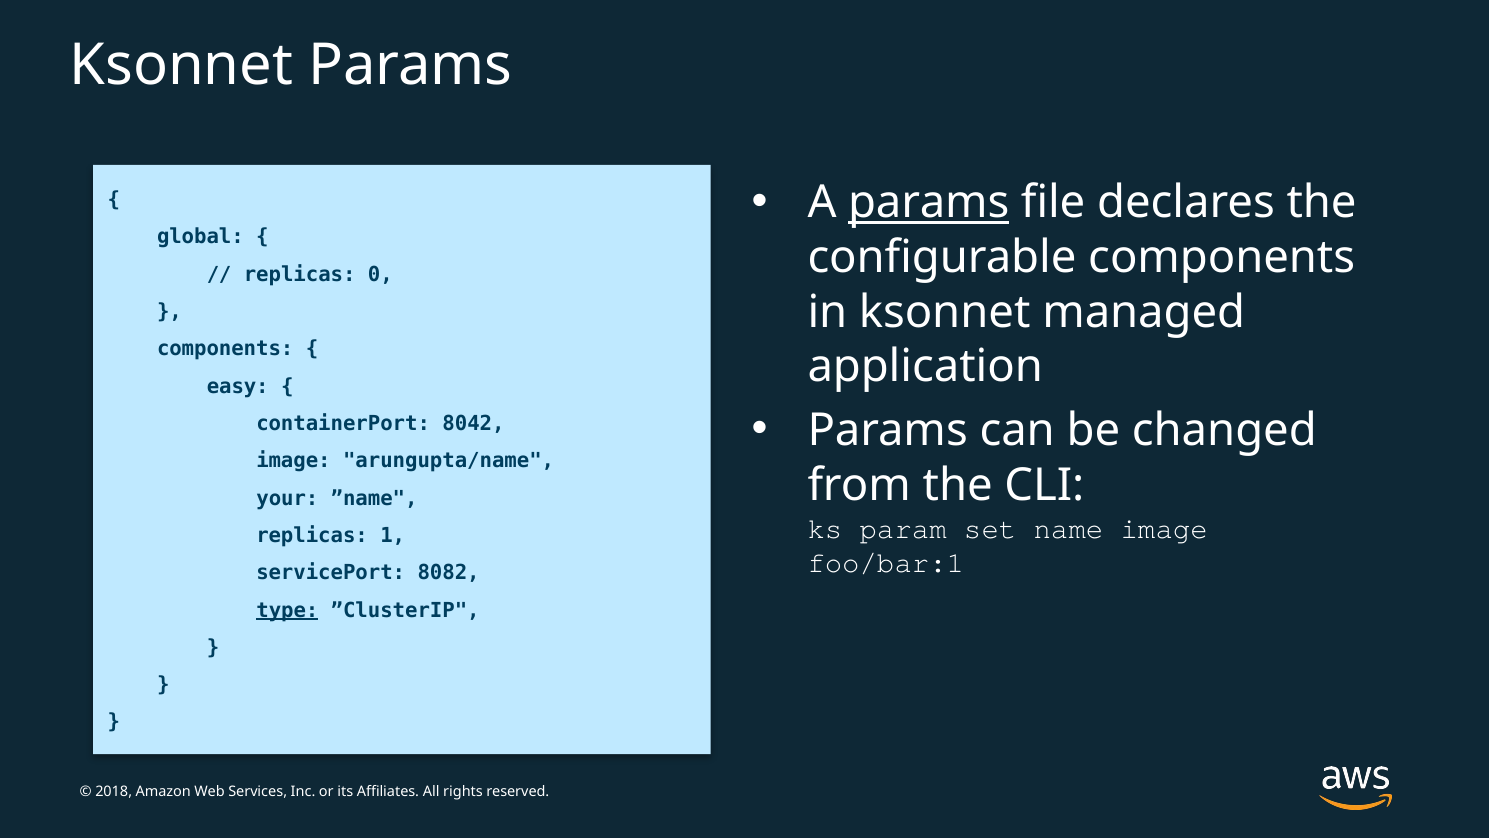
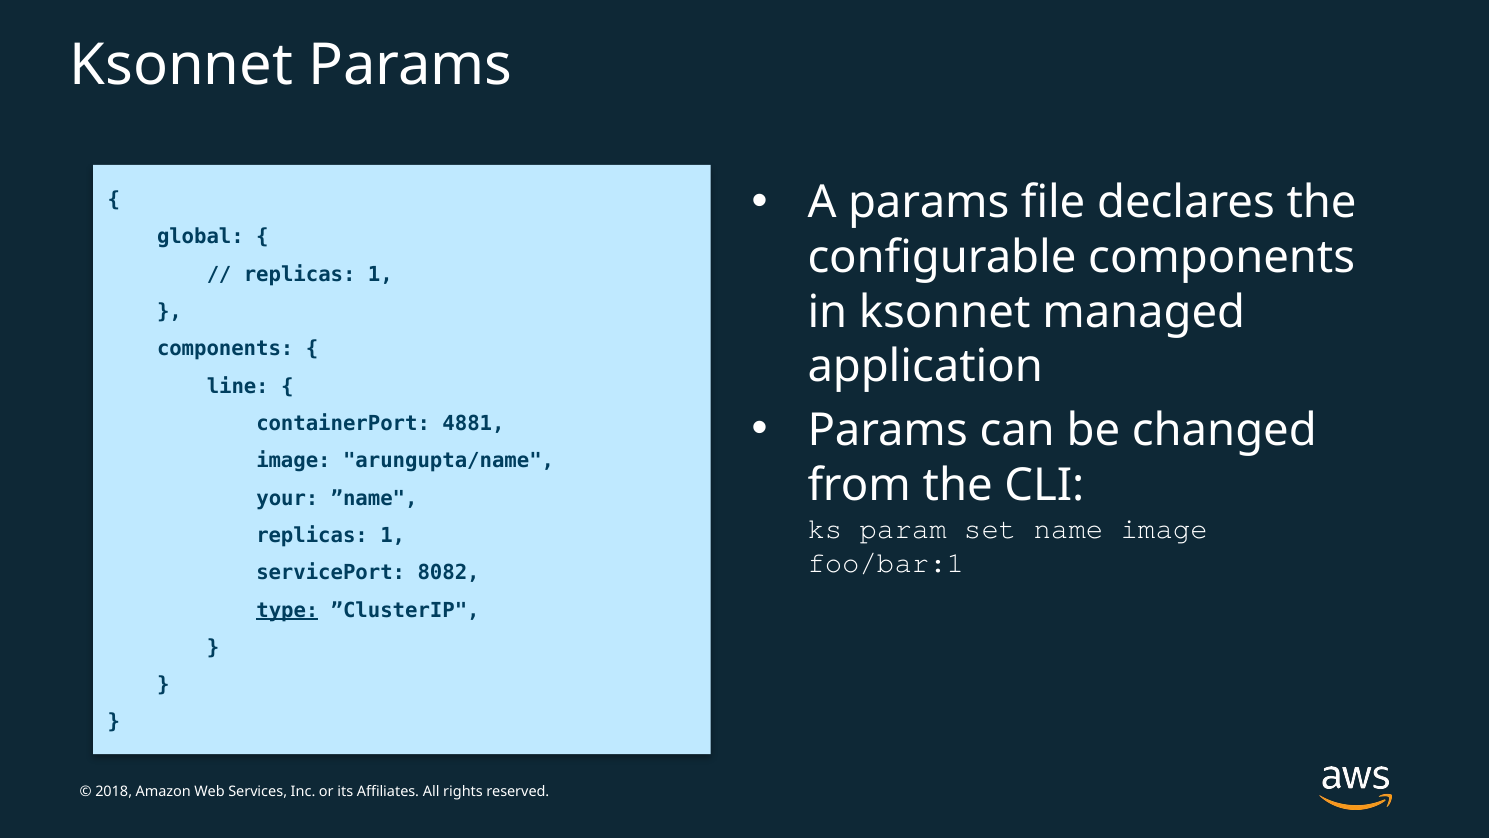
params underline: present -> none (929, 203)
0: 0 -> 1 (380, 274)
easy: easy -> line (238, 386)
8042: 8042 -> 4881 (473, 423)
